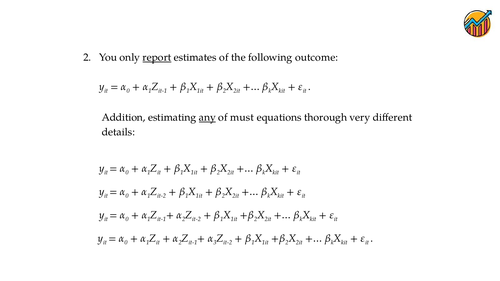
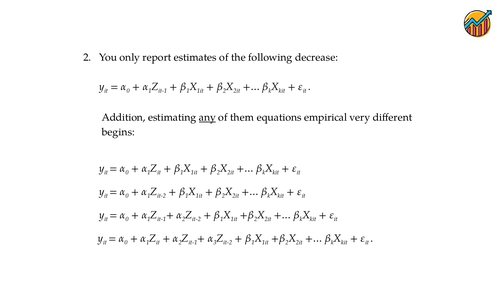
report underline: present -> none (157, 58)
outcome: outcome -> decrease (317, 58)
must: must -> them (242, 118)
thorough: thorough -> empirical (326, 118)
details: details -> begins (118, 132)
